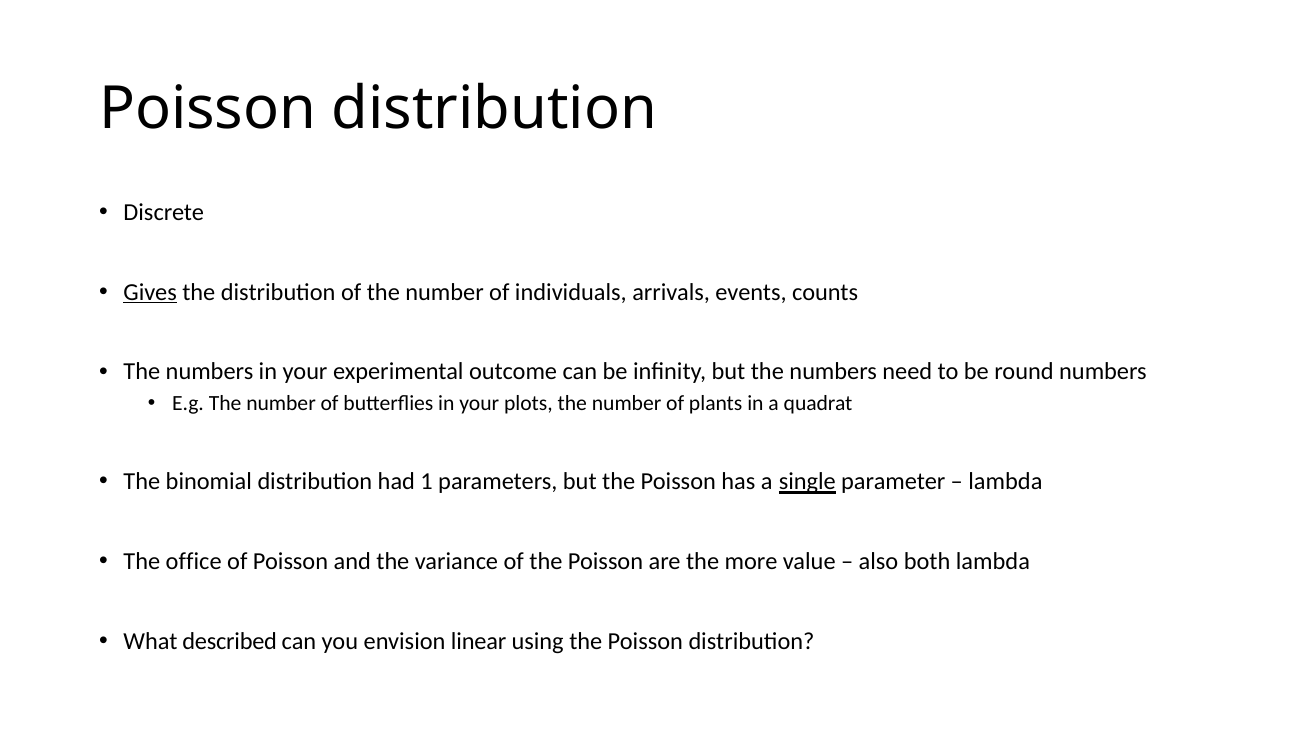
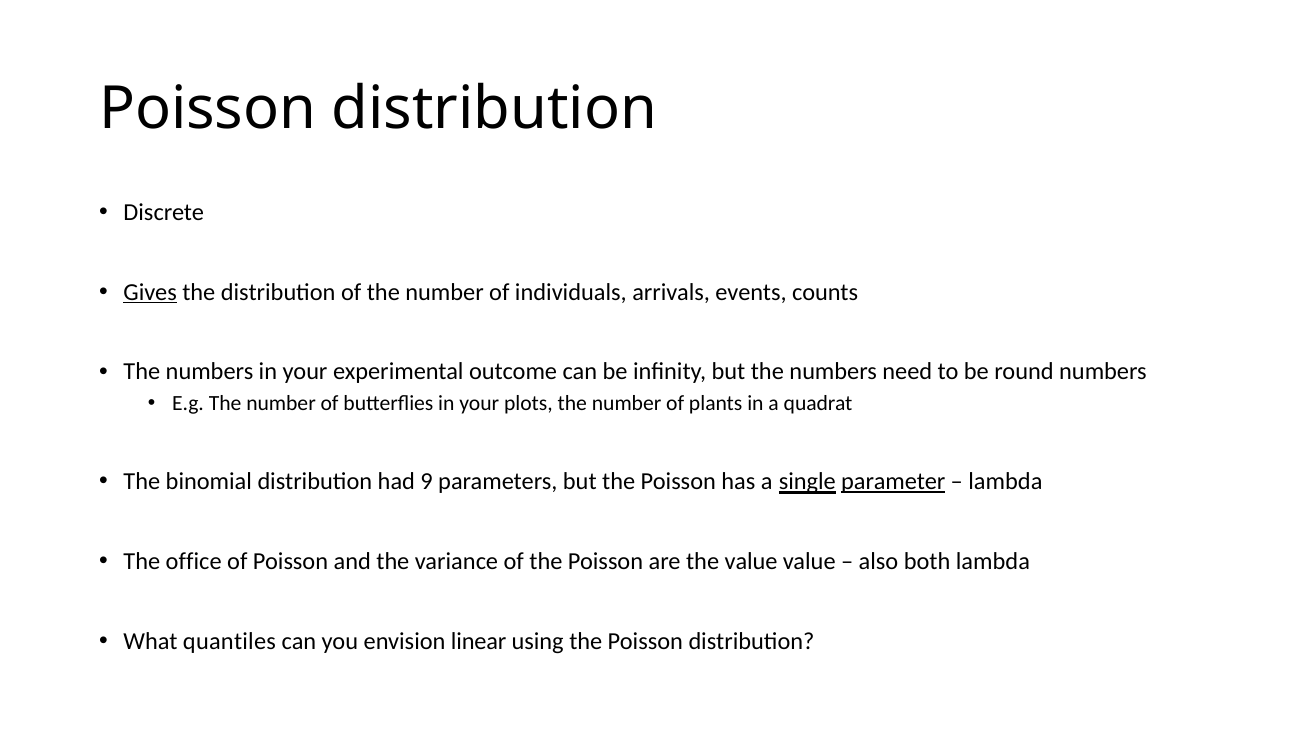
1: 1 -> 9 (427, 482)
parameter underline: none -> present (893, 482)
the more: more -> value (751, 562)
described: described -> quantiles (229, 641)
